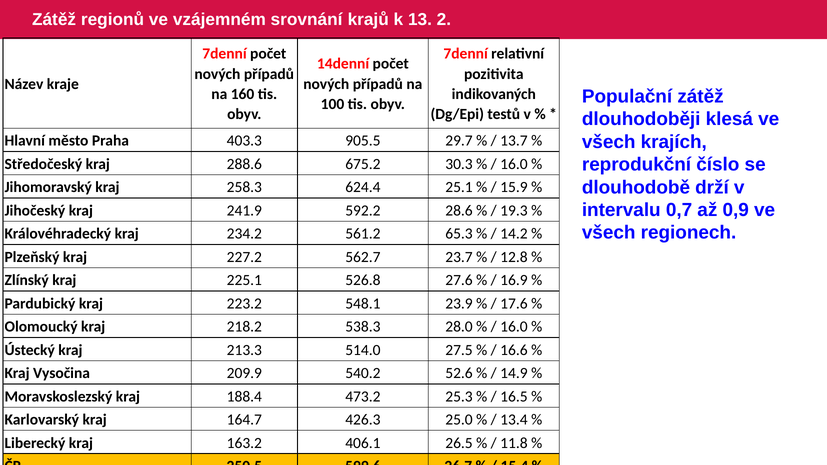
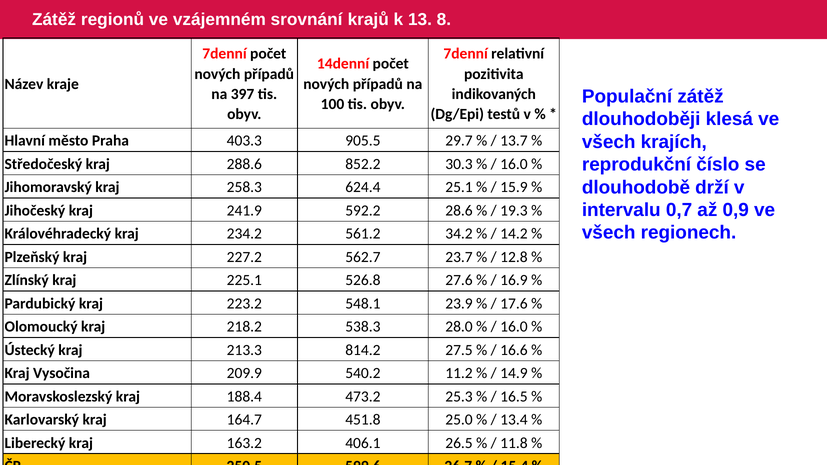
2: 2 -> 8 (444, 19)
160: 160 -> 397 (243, 94)
675.2: 675.2 -> 852.2 (363, 164)
65.3: 65.3 -> 34.2 (459, 234)
514.0: 514.0 -> 814.2 (363, 350)
52.6: 52.6 -> 11.2 (459, 373)
426.3: 426.3 -> 451.8 (363, 420)
